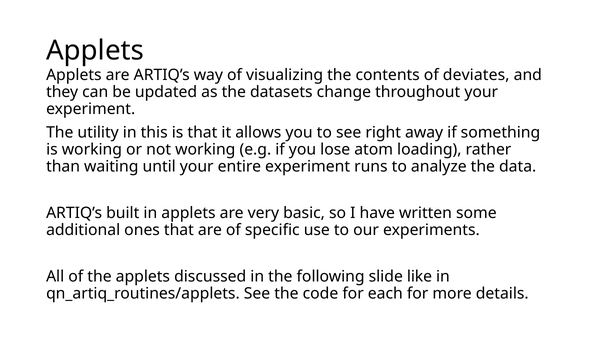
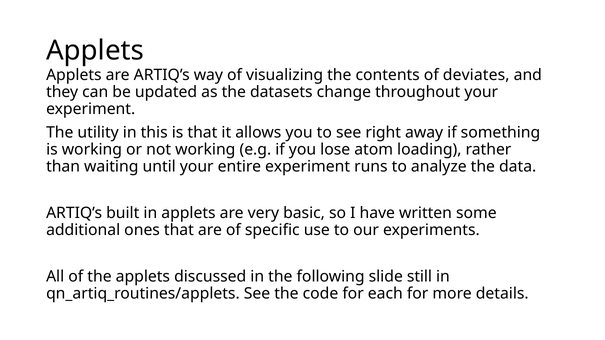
like: like -> still (419, 277)
